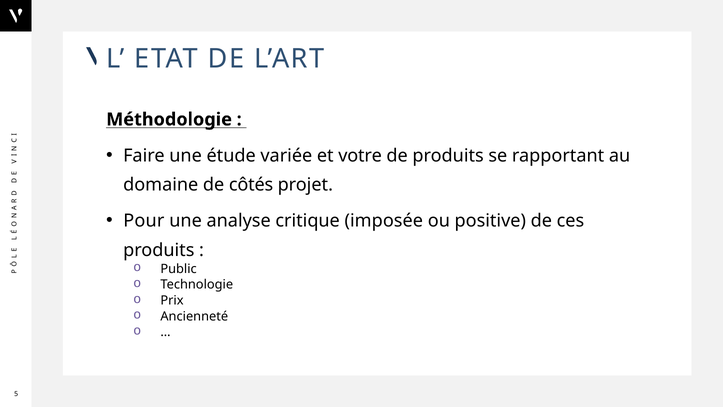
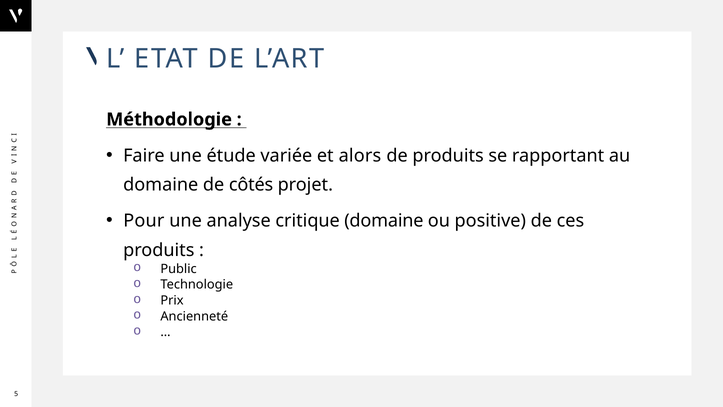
votre: votre -> alors (360, 155)
critique imposée: imposée -> domaine (384, 221)
